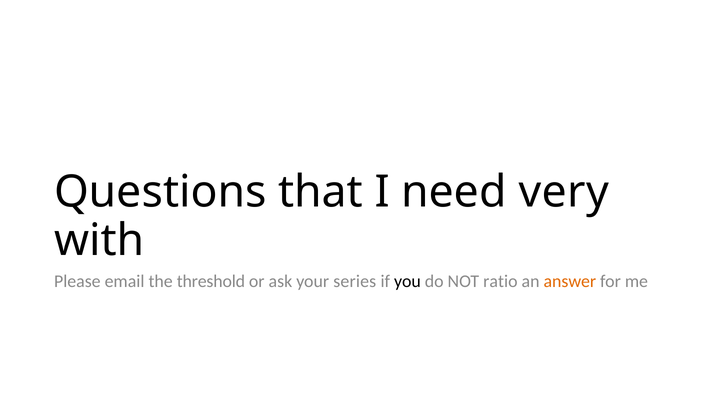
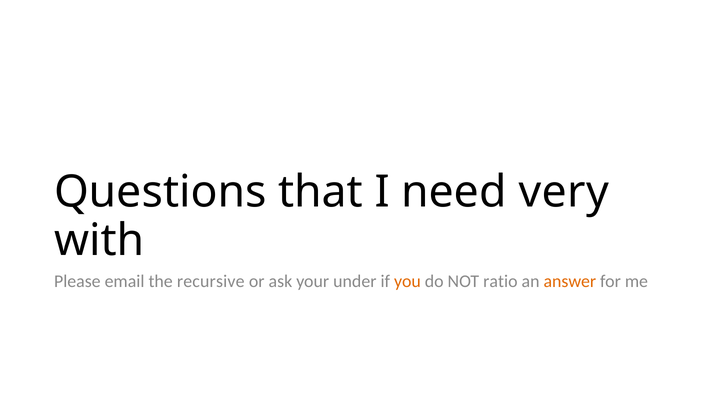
threshold: threshold -> recursive (211, 281)
series: series -> under (355, 281)
you colour: black -> orange (407, 281)
